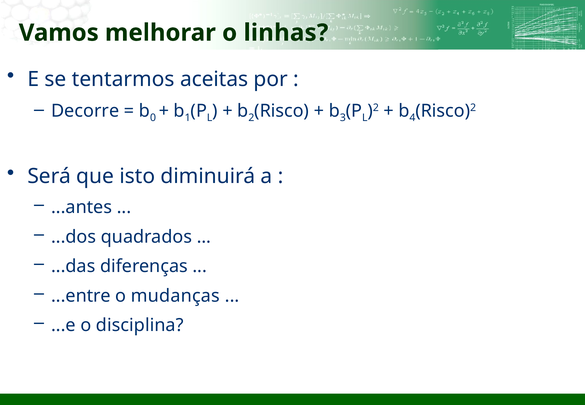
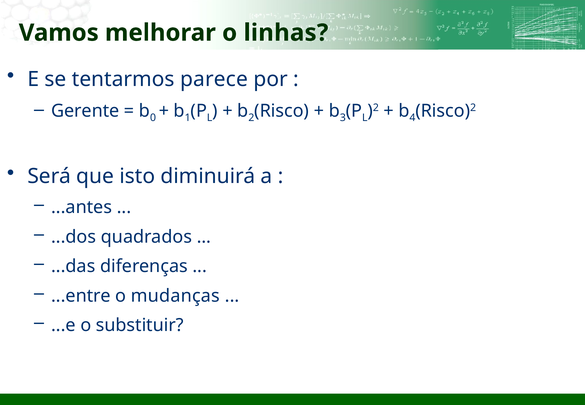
aceitas: aceitas -> parece (214, 79)
Decorre: Decorre -> Gerente (85, 111)
disciplina: disciplina -> substituir (140, 325)
